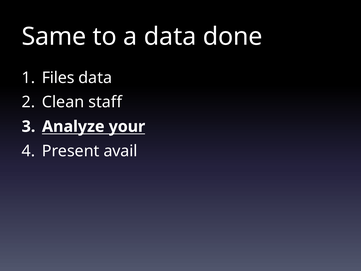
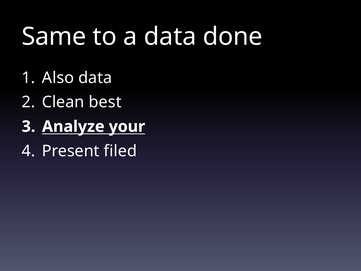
Files: Files -> Also (58, 78)
staff: staff -> best (105, 102)
avail: avail -> filed (120, 151)
